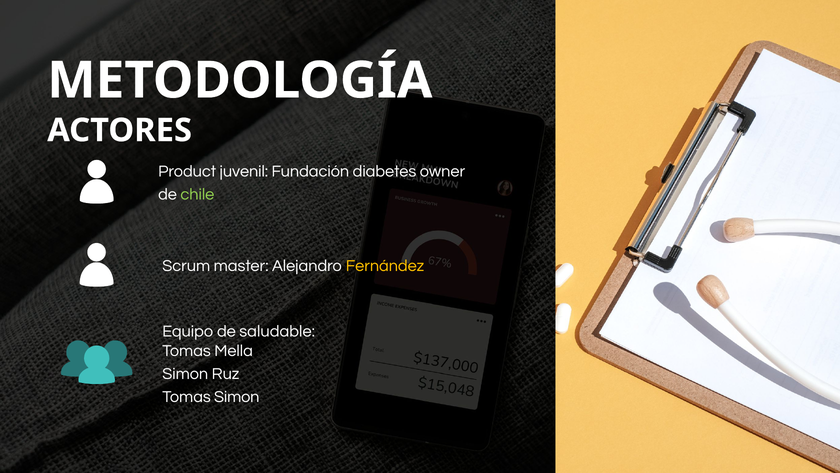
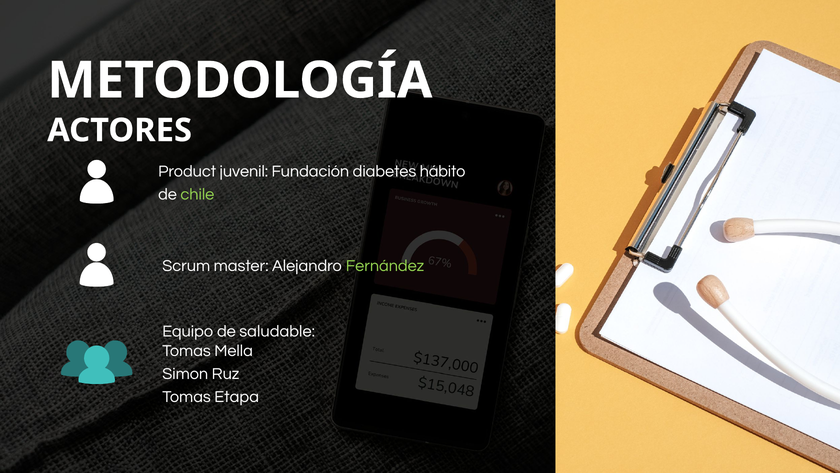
owner: owner -> hábito (443, 171)
Fernández colour: yellow -> light green (385, 266)
Tomas Simon: Simon -> Etapa (237, 396)
